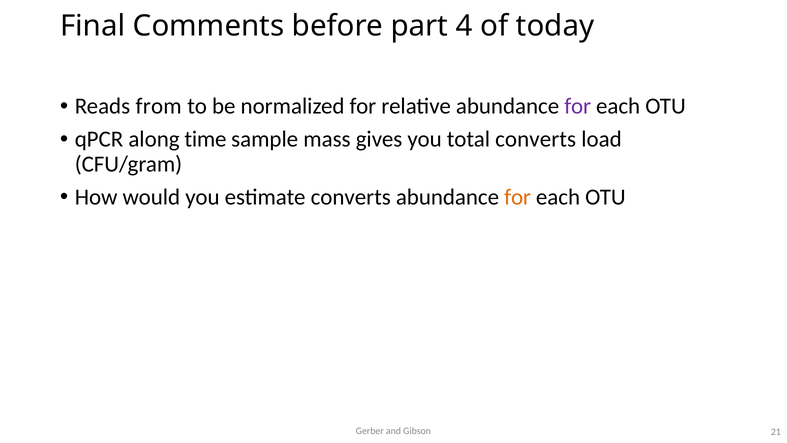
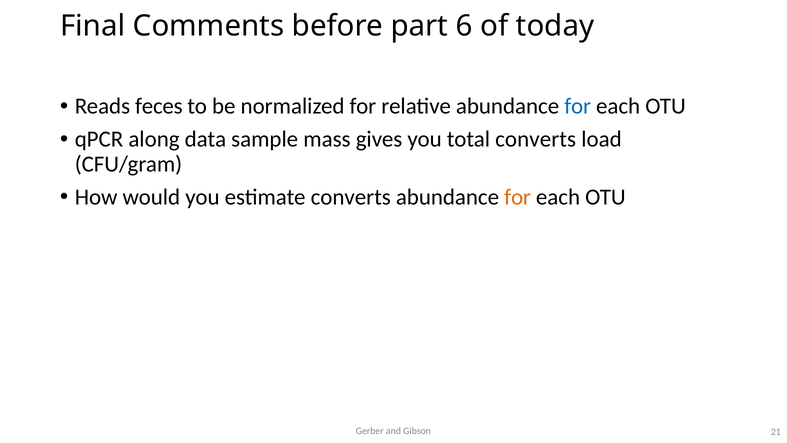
4: 4 -> 6 (464, 26)
from: from -> feces (159, 106)
for colour: purple -> blue (578, 106)
time: time -> data (205, 139)
